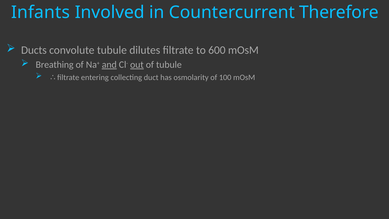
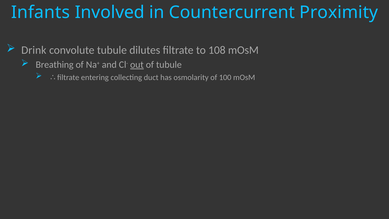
Therefore: Therefore -> Proximity (339, 12)
Ducts: Ducts -> Drink (34, 50)
600: 600 -> 108 (217, 50)
and underline: present -> none (109, 65)
